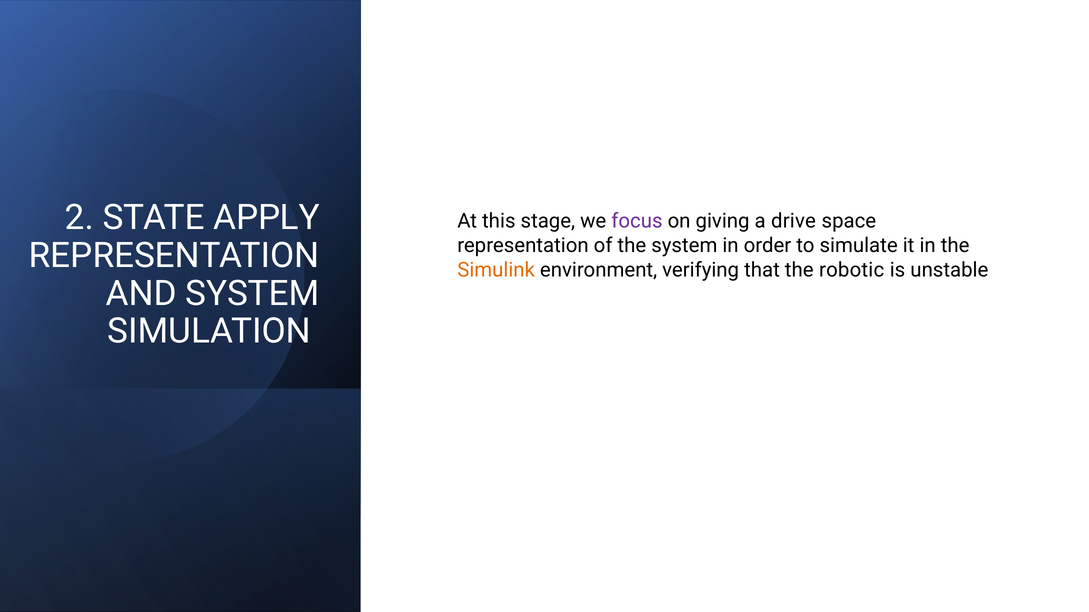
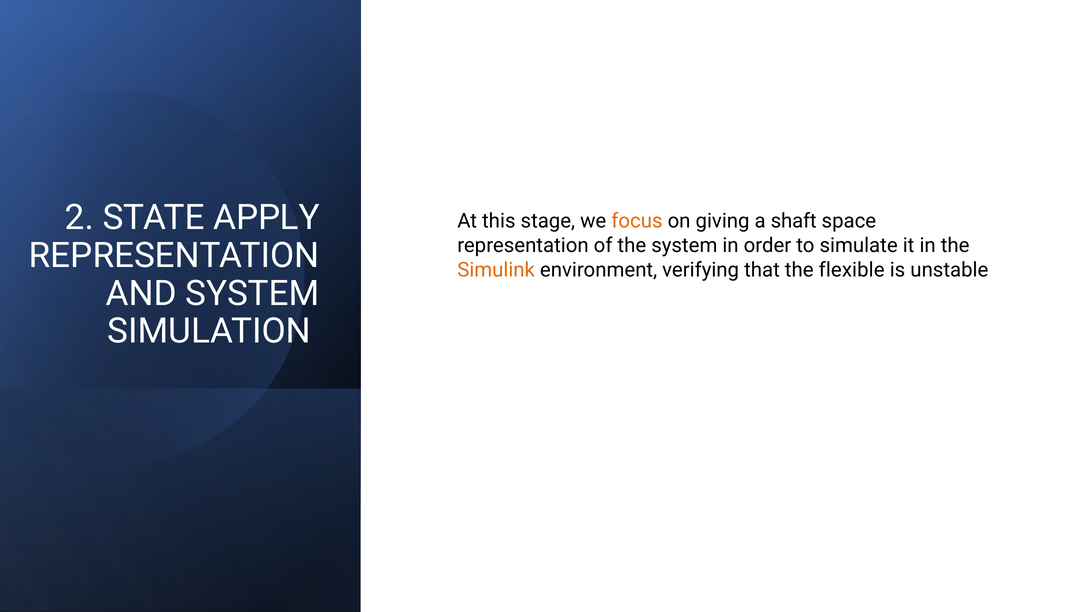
focus colour: purple -> orange (637, 221)
drive: drive -> shaft (794, 221)
robotic: robotic -> flexible (852, 270)
